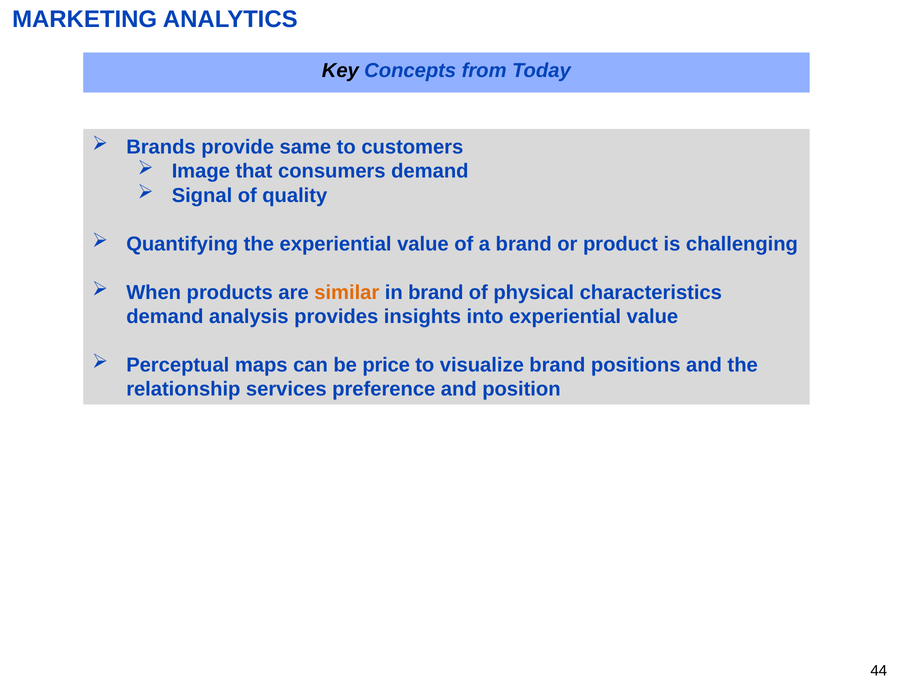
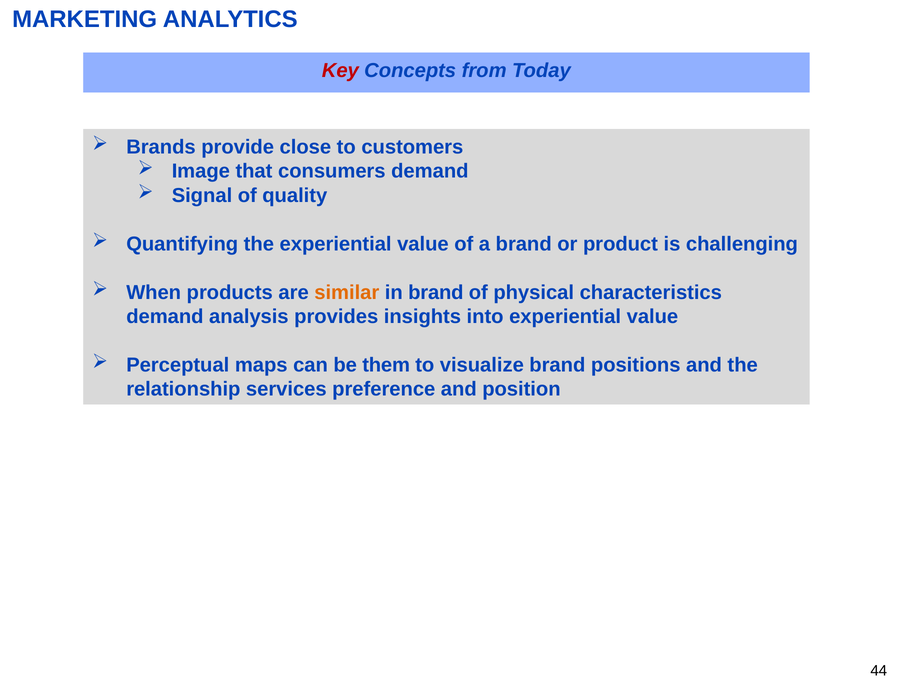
Key colour: black -> red (340, 71)
same: same -> close (305, 147)
price: price -> them (386, 365)
